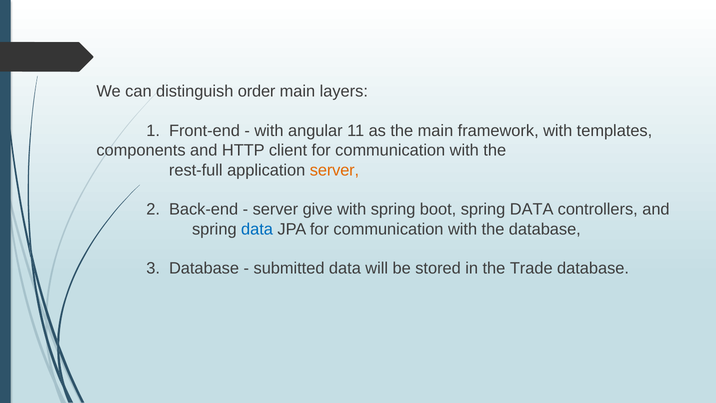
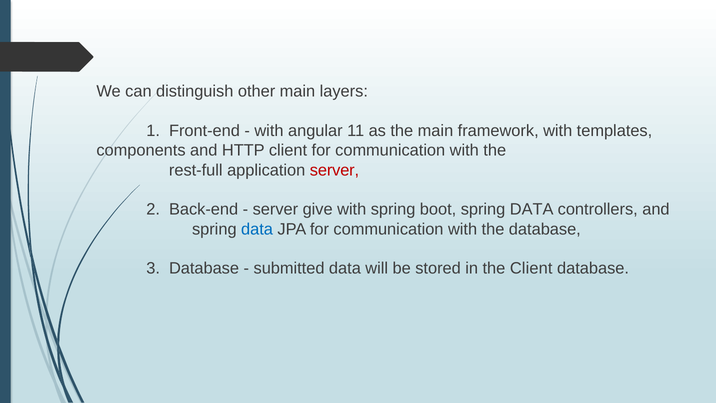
order: order -> other (257, 91)
server colour: orange -> red (334, 170)
the Trade: Trade -> Client (531, 268)
